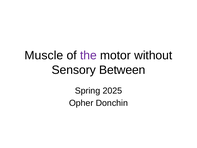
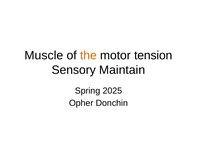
the colour: purple -> orange (88, 55)
without: without -> tension (153, 55)
Between: Between -> Maintain (122, 70)
